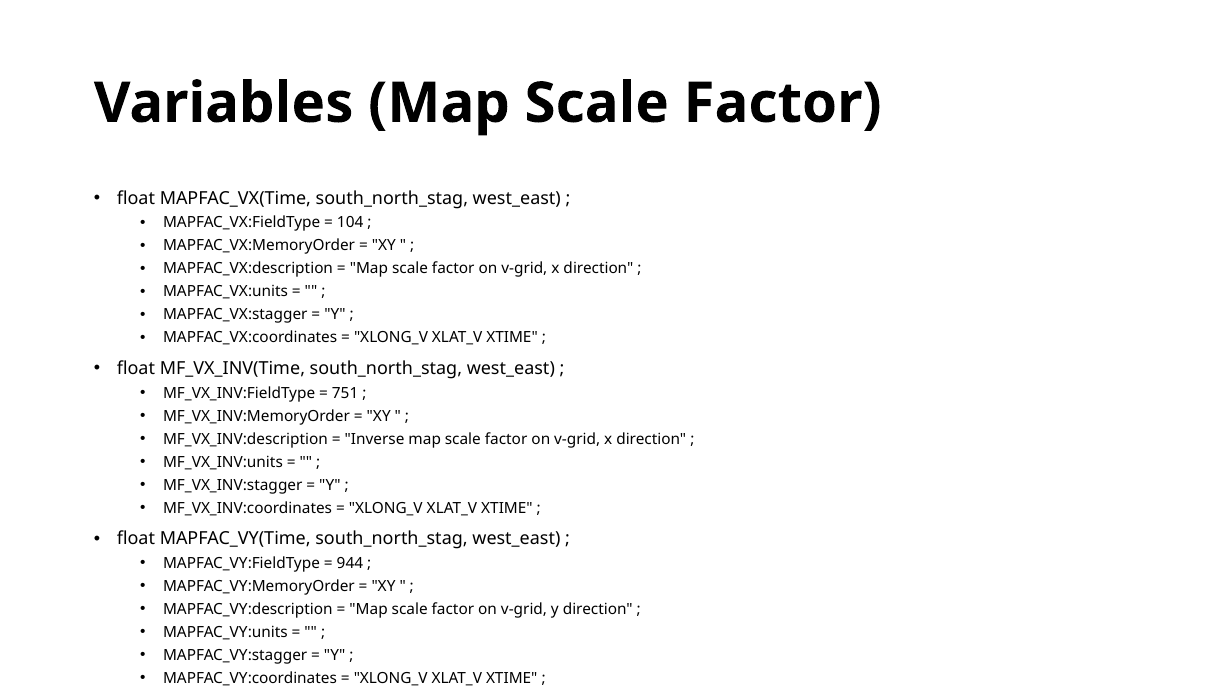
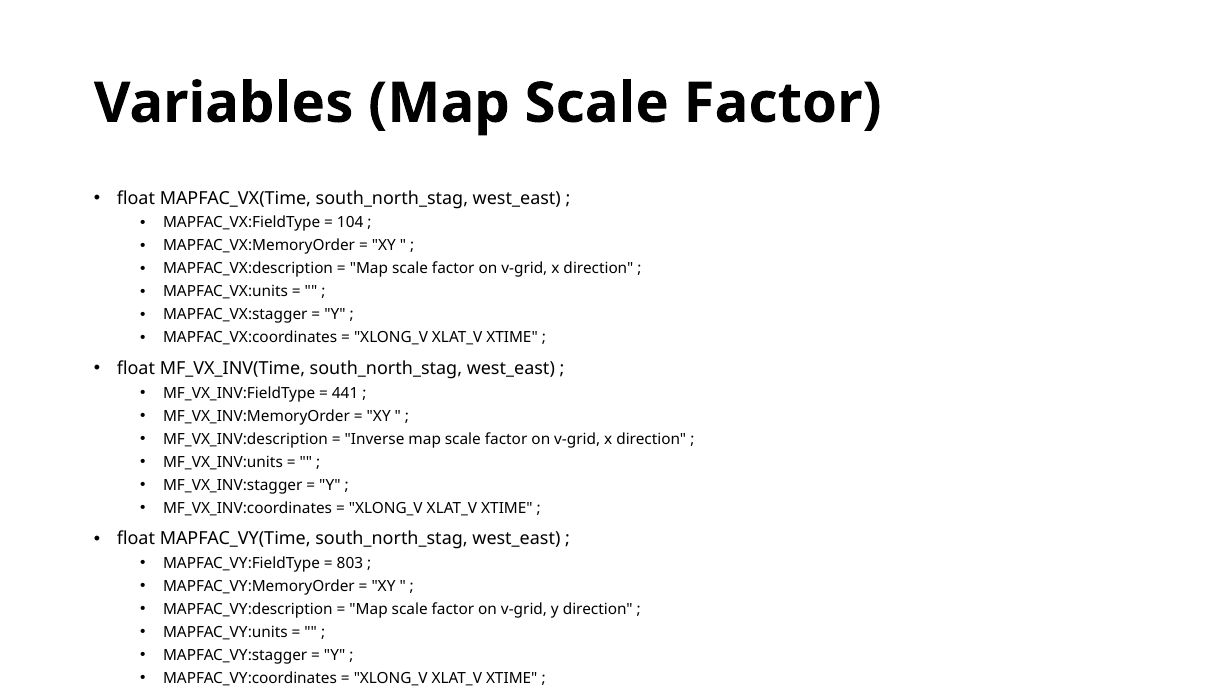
751: 751 -> 441 (345, 393)
944: 944 -> 803 (350, 564)
